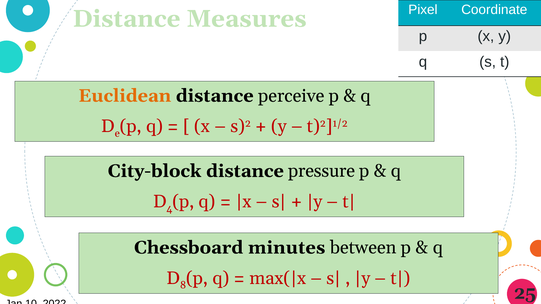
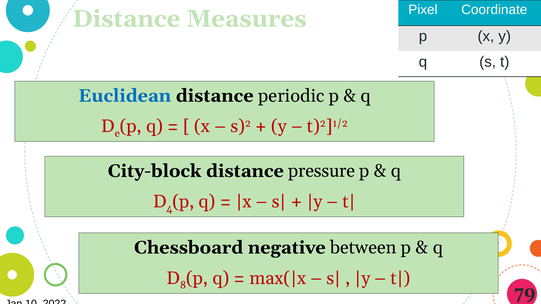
Euclidean colour: orange -> blue (125, 96)
perceive: perceive -> periodic (291, 96)
minutes: minutes -> negative (287, 248)
25: 25 -> 79 (525, 293)
